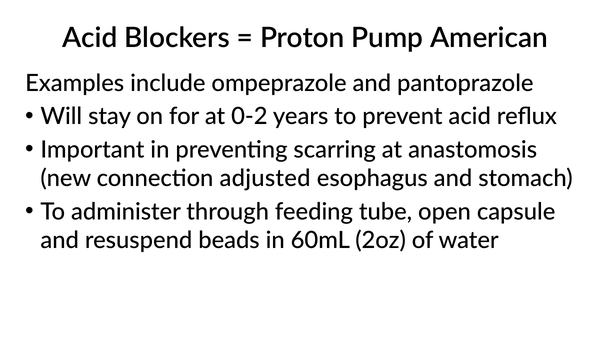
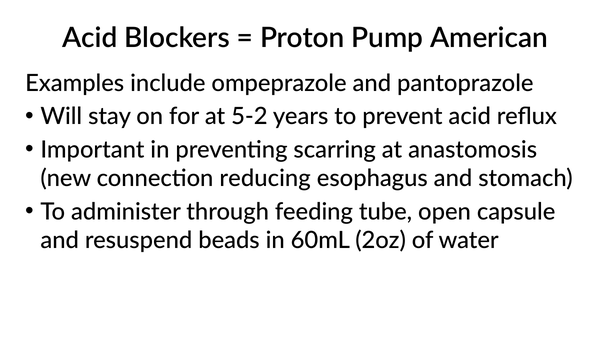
0-2: 0-2 -> 5-2 (249, 117)
adjusted: adjusted -> reducing (265, 179)
